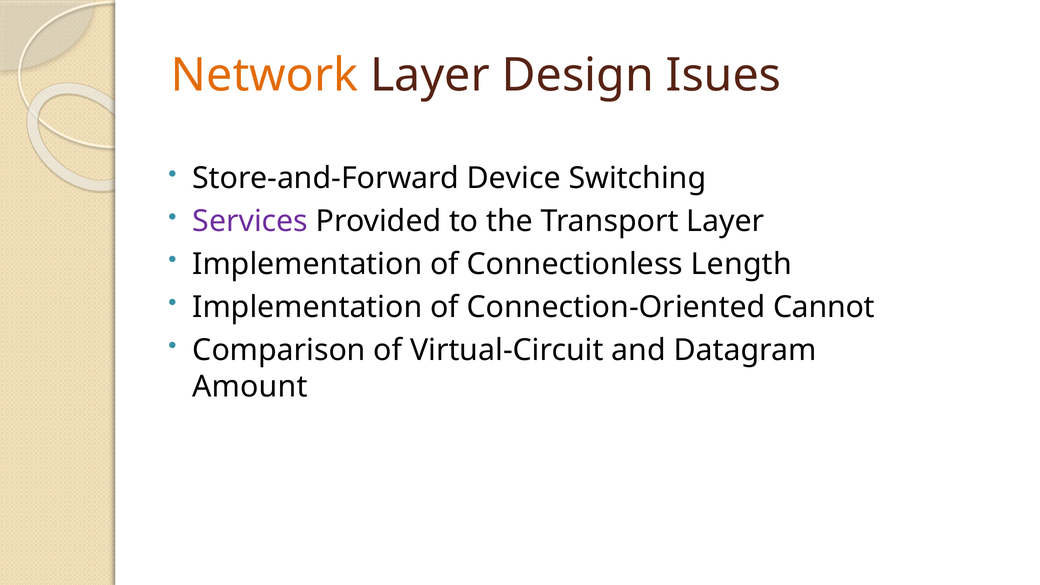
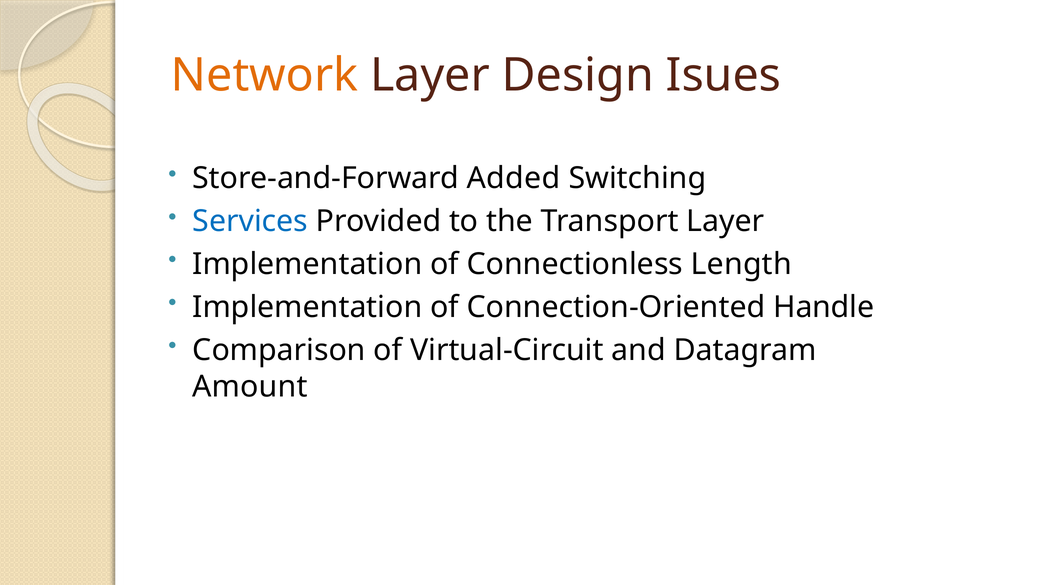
Device: Device -> Added (514, 178)
Services colour: purple -> blue (250, 221)
Cannot: Cannot -> Handle (824, 307)
